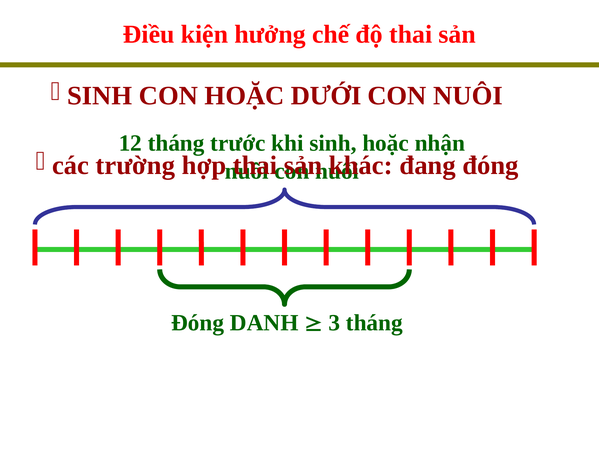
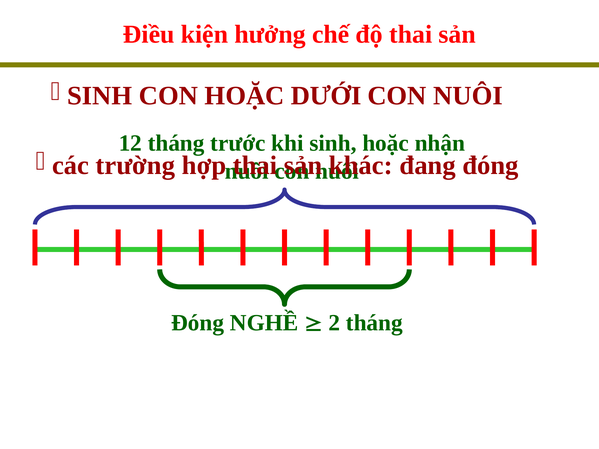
DANH: DANH -> NGHỀ (264, 323)
3: 3 -> 2 (334, 323)
